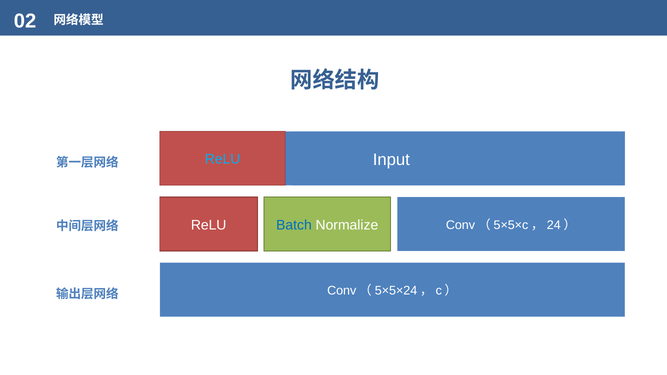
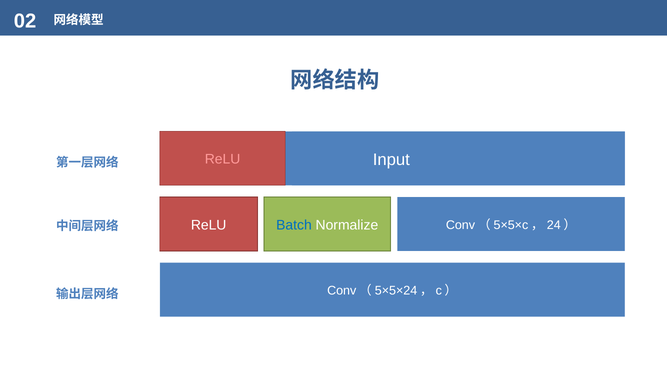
ReLU colour: light blue -> pink (223, 159)
